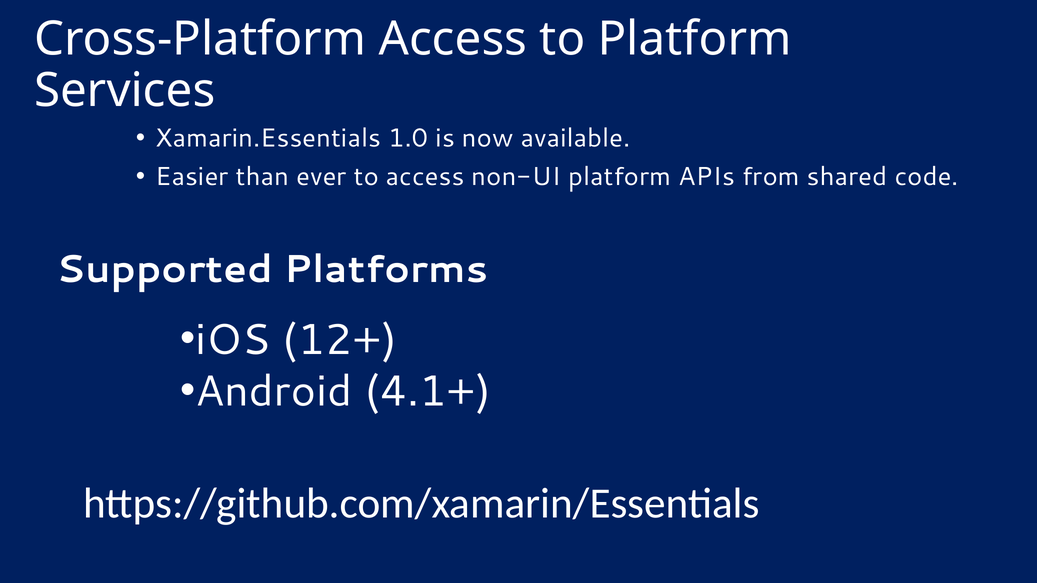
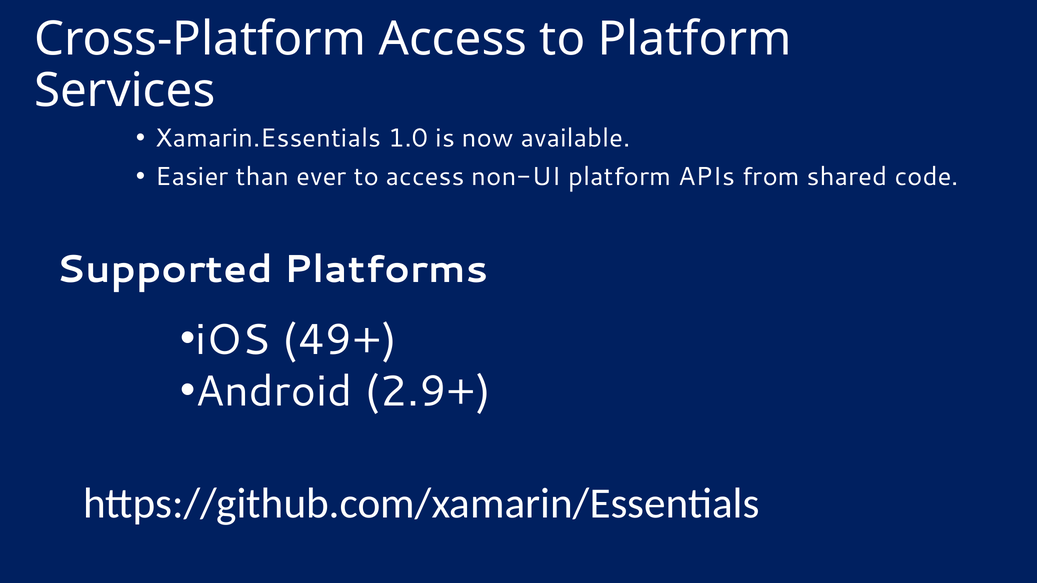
12+: 12+ -> 49+ (340, 340)
4.1+: 4.1+ -> 2.9+ (428, 392)
